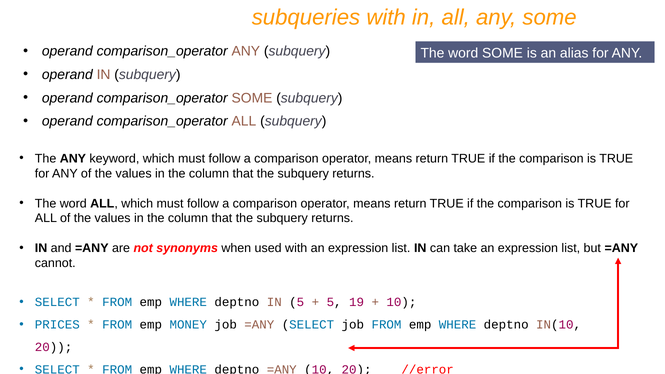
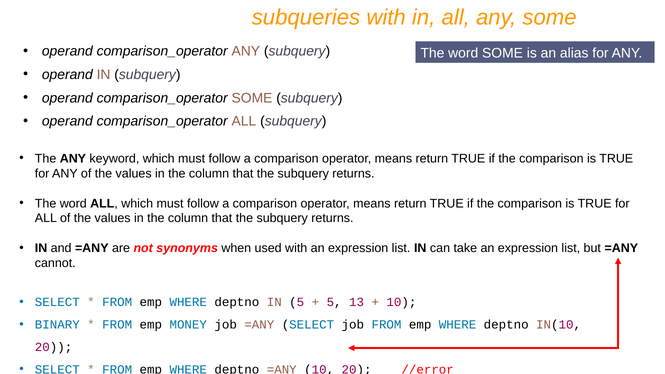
19: 19 -> 13 (357, 302)
PRICES: PRICES -> BINARY (57, 325)
